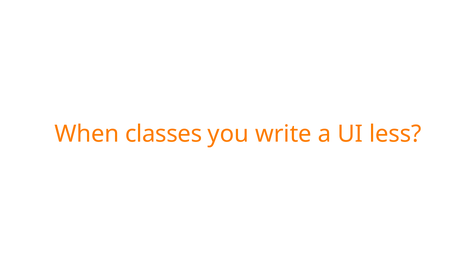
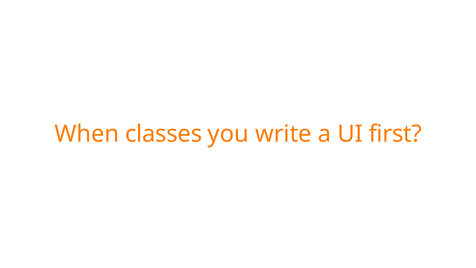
less: less -> first (395, 134)
